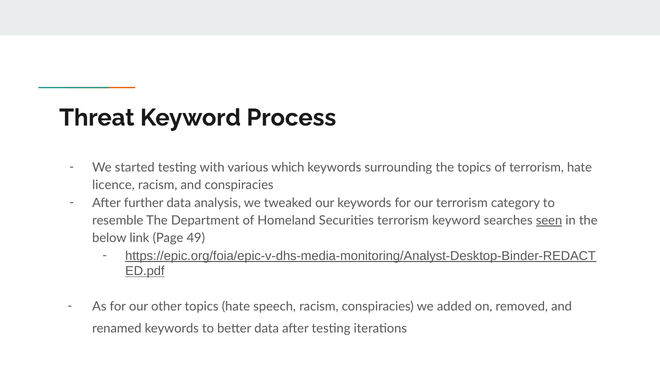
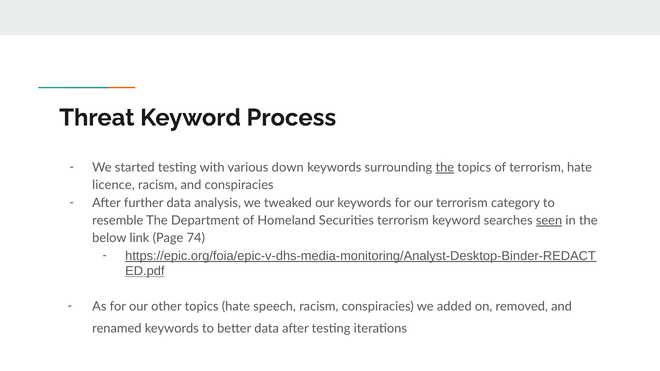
which: which -> down (288, 168)
the underline: none -> present (445, 168)
49: 49 -> 74 (196, 238)
